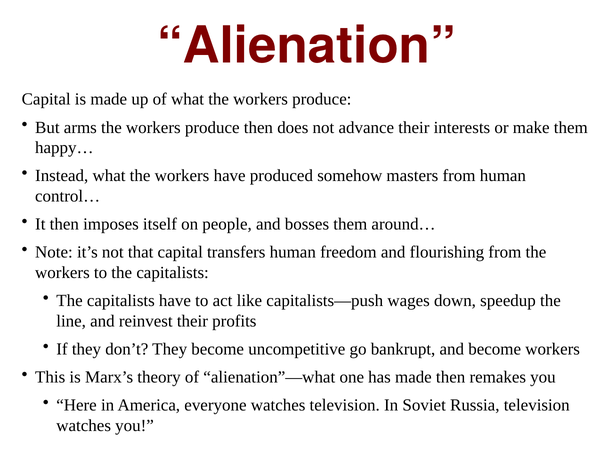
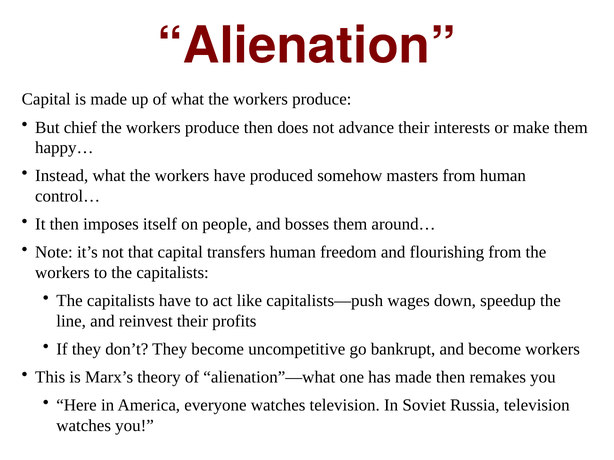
arms: arms -> chief (80, 128)
